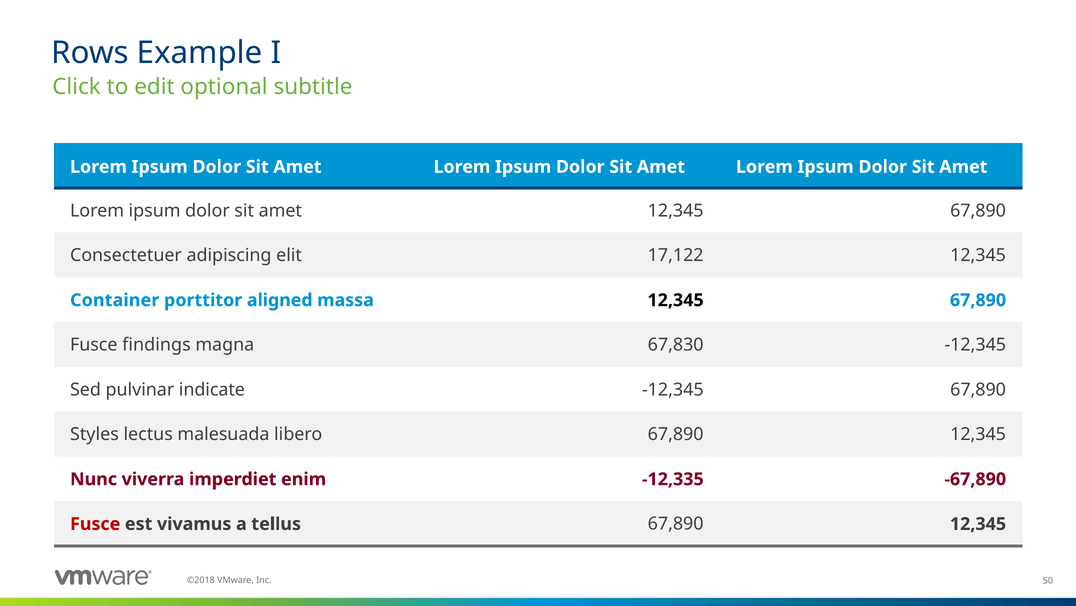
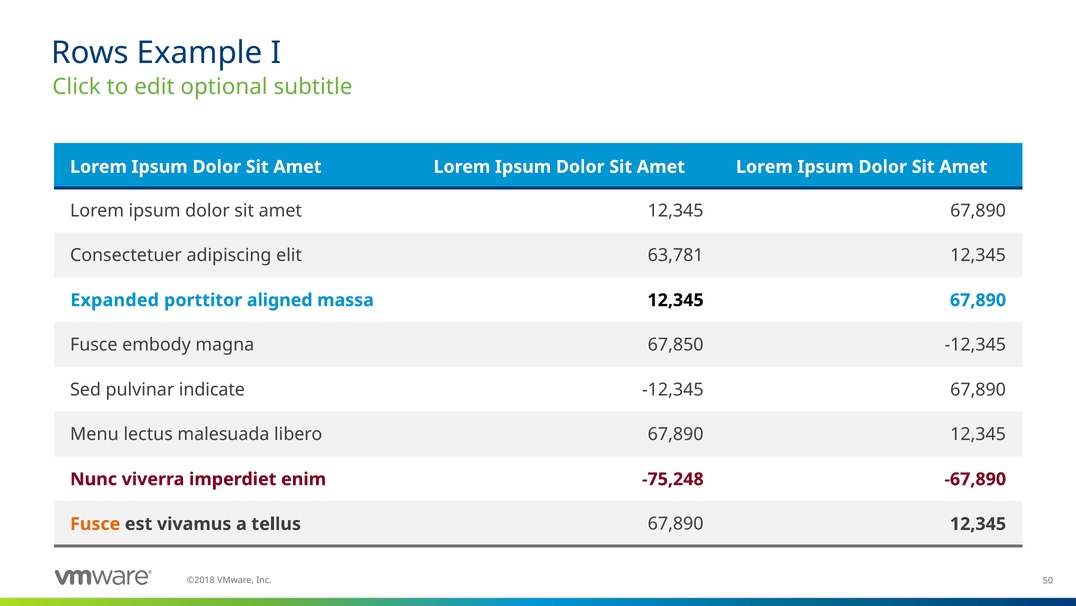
17,122: 17,122 -> 63,781 (676, 255)
Container: Container -> Expanded (115, 300)
findings: findings -> embody (157, 345)
67,830: 67,830 -> 67,850 (676, 345)
Styles: Styles -> Menu (94, 434)
-12,335: -12,335 -> -75,248 (673, 479)
Fusce colour: red -> orange (95, 524)
